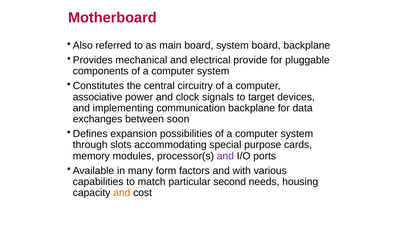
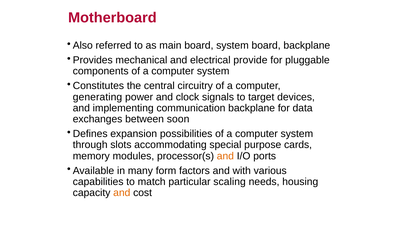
associative: associative -> generating (98, 97)
and colour: purple -> orange (225, 156)
second: second -> scaling (230, 181)
